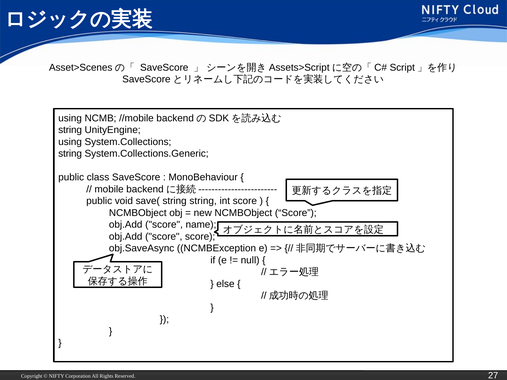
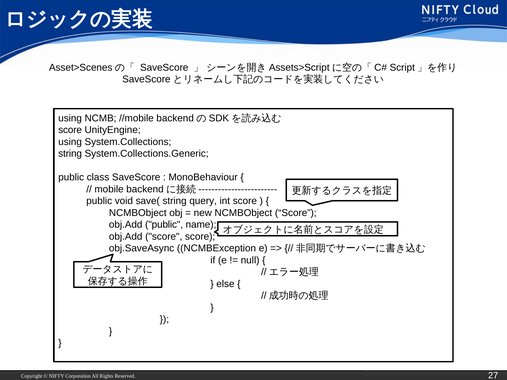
string: string -> score (70, 130)
string string: string -> query (203, 201)
score: score -> public (164, 225)
